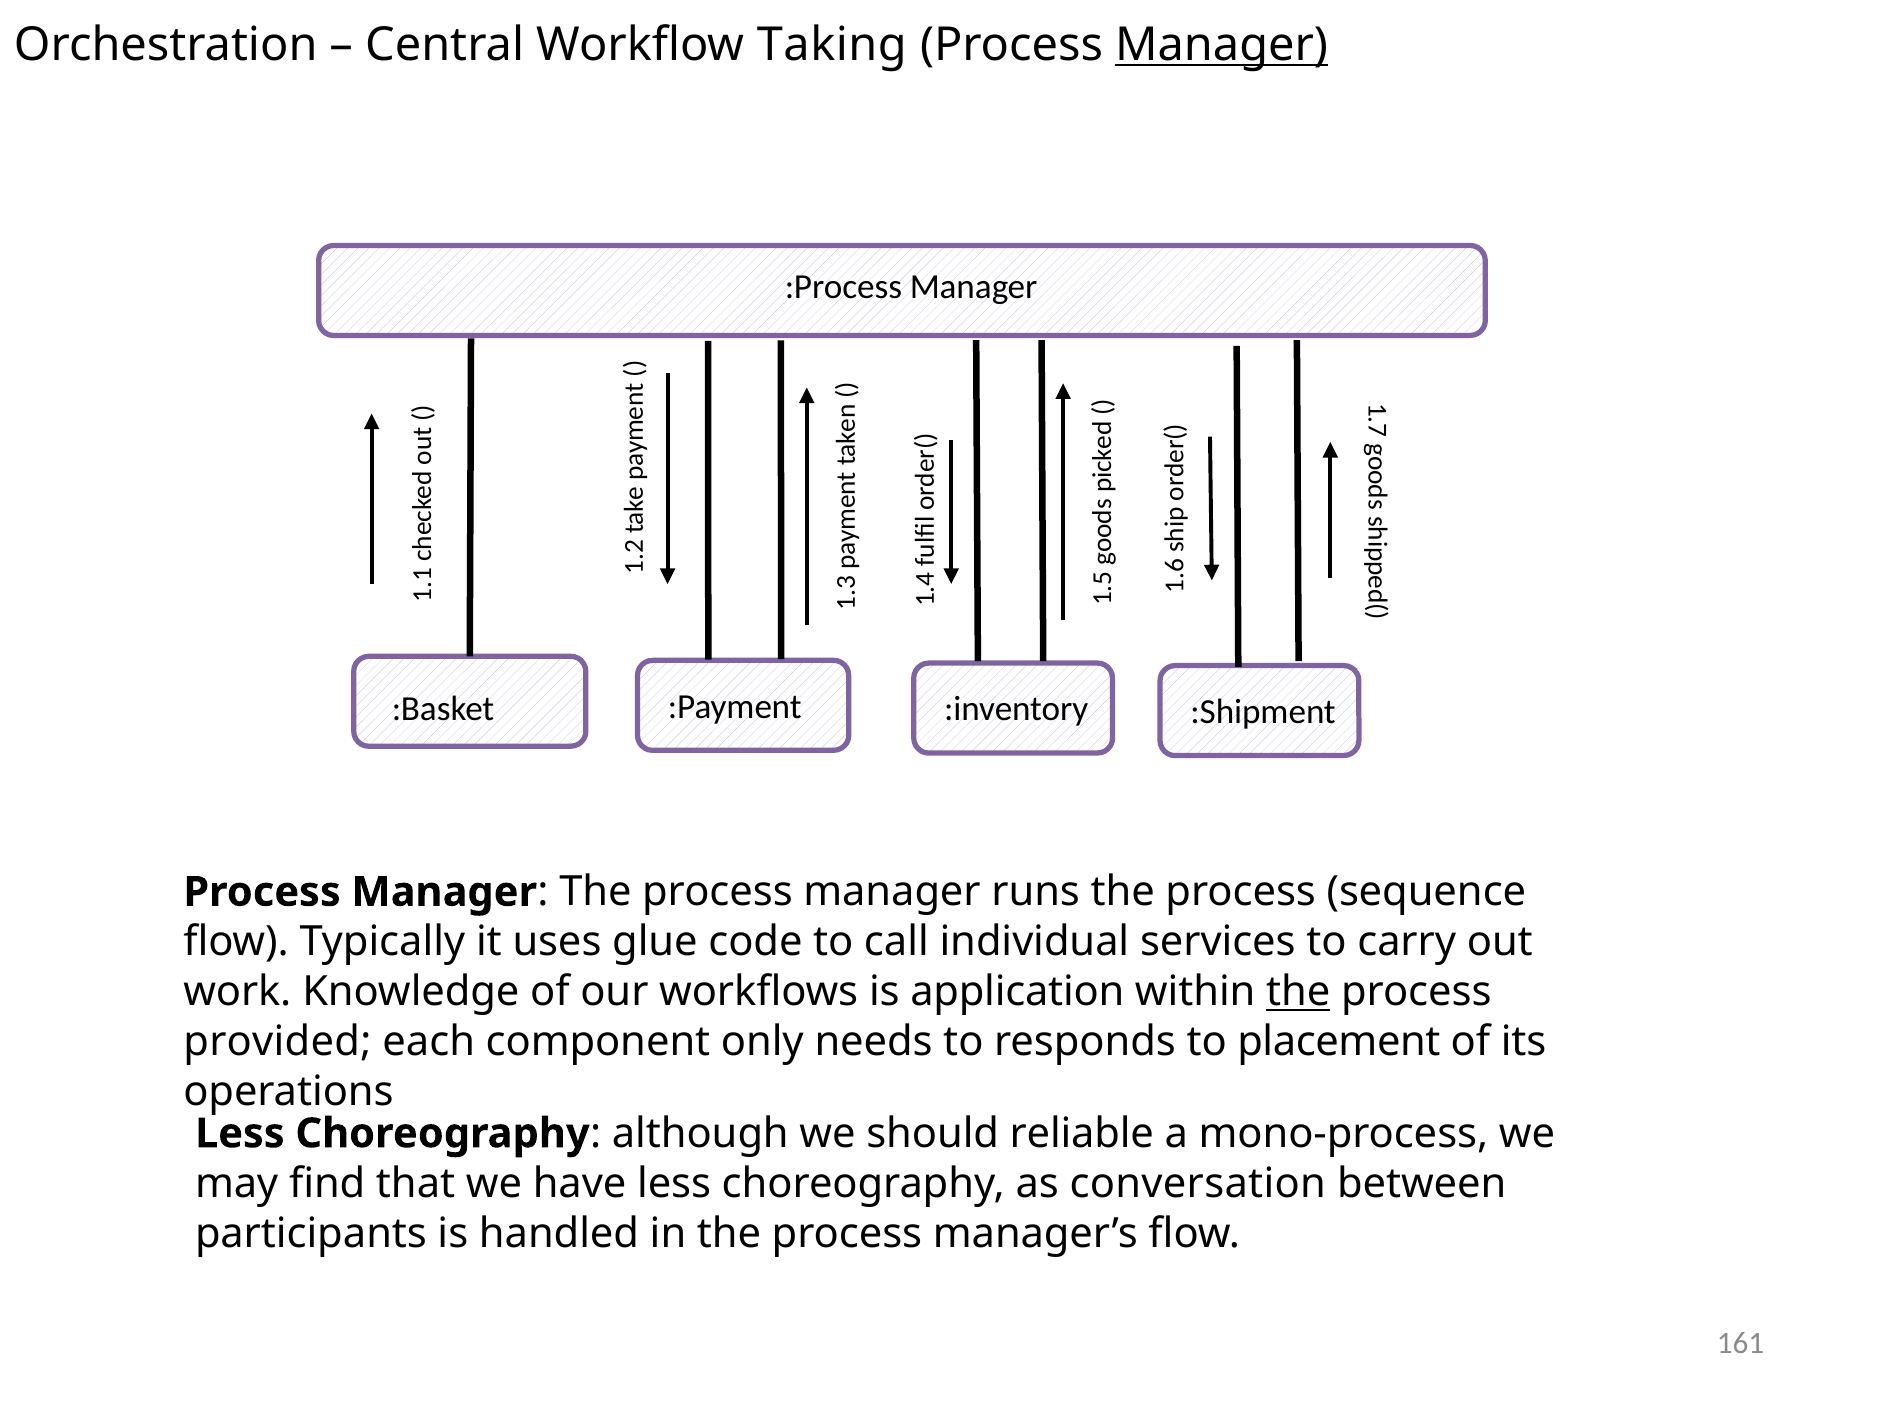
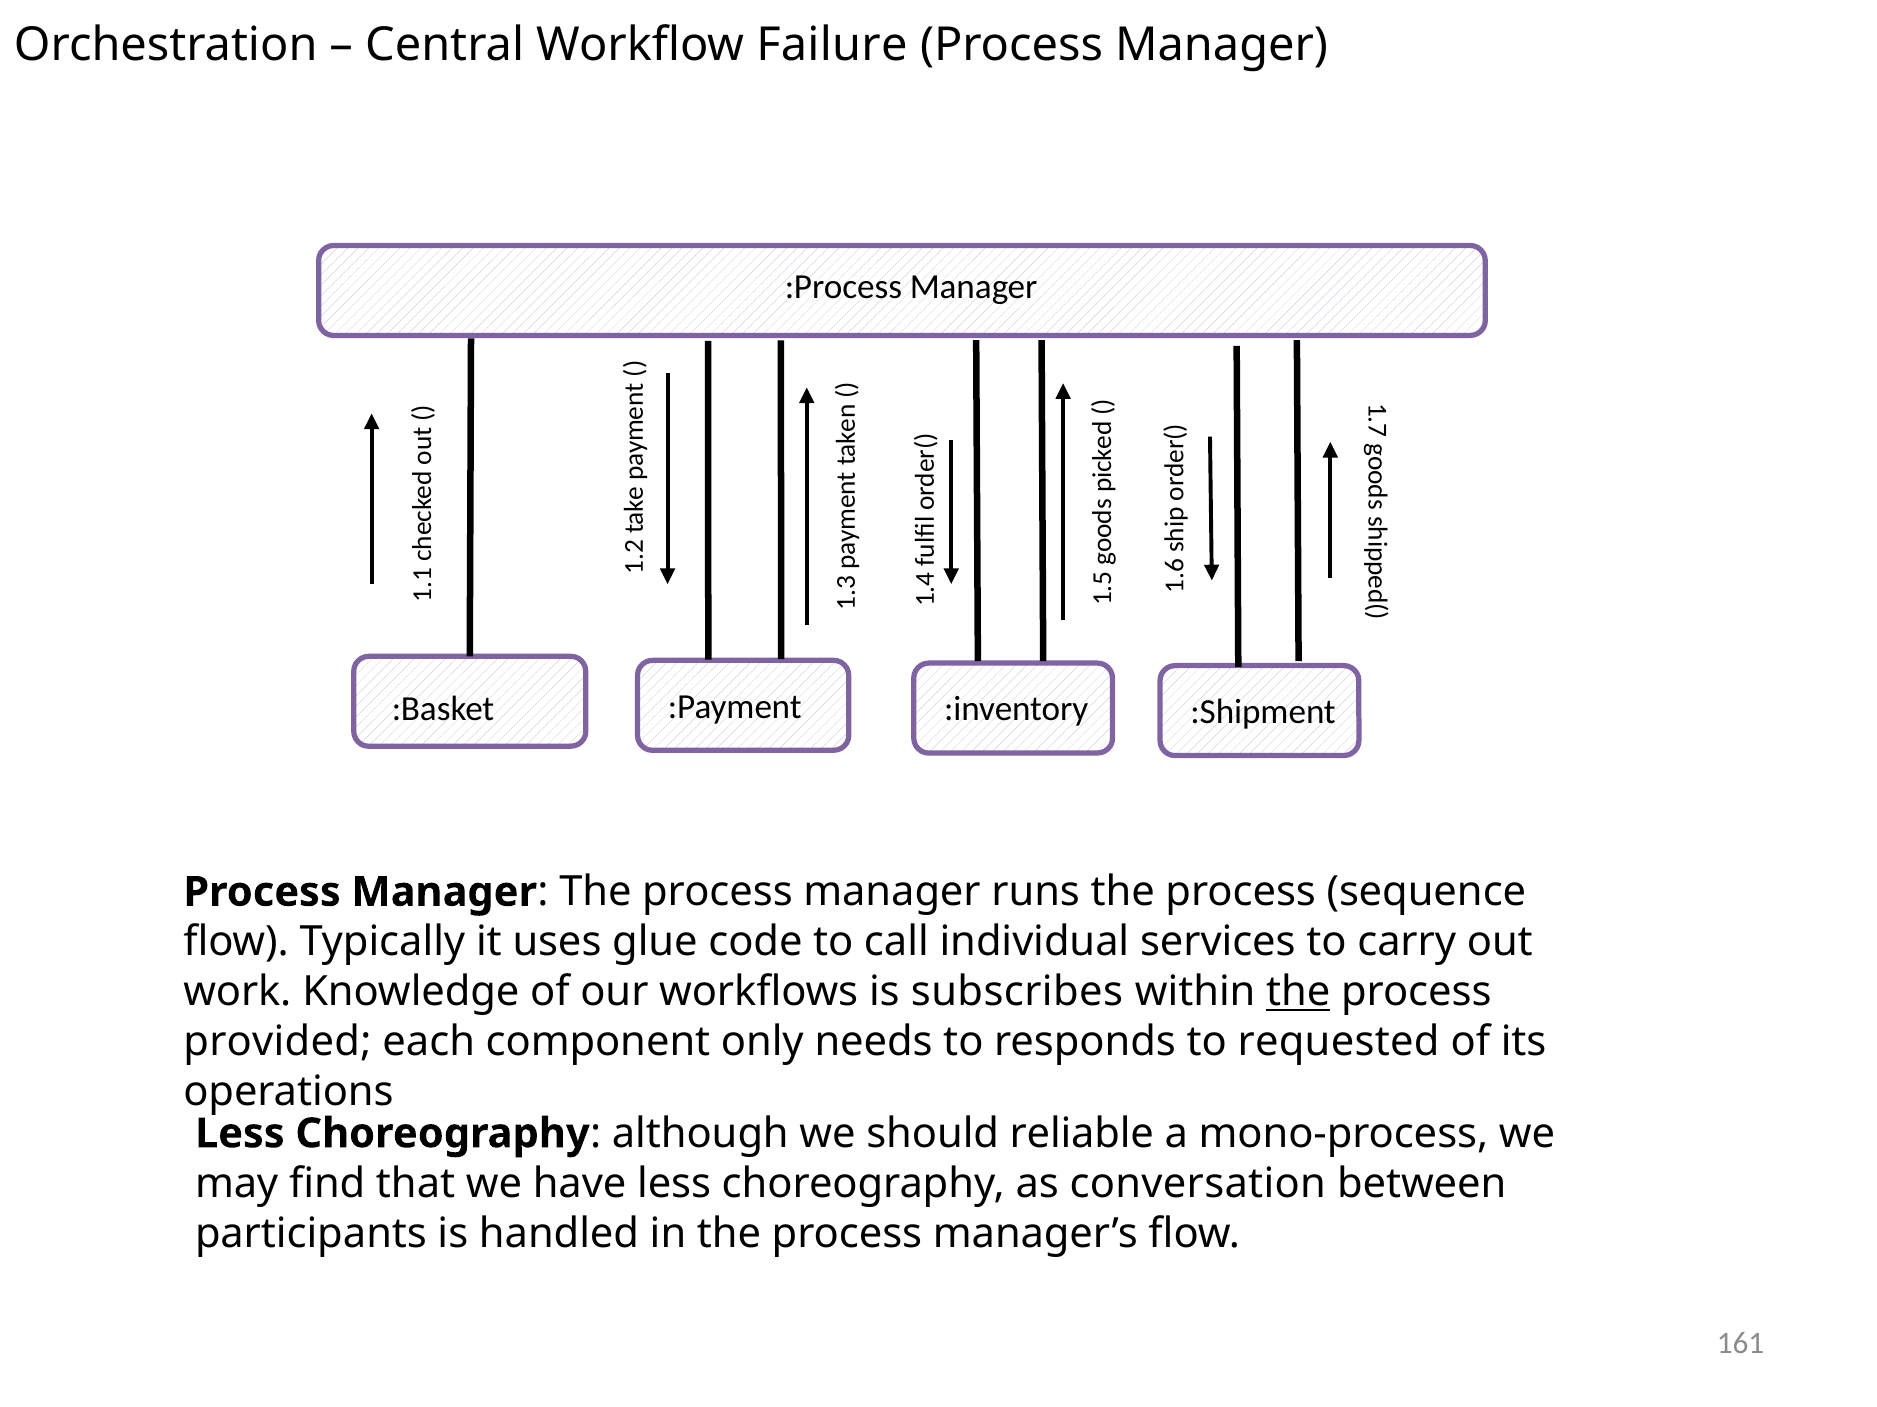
Taking: Taking -> Failure (832, 45)
Manager underline: present -> none (1222, 45)
application: application -> subscribes (1017, 993)
placement: placement -> requested (1339, 1043)
